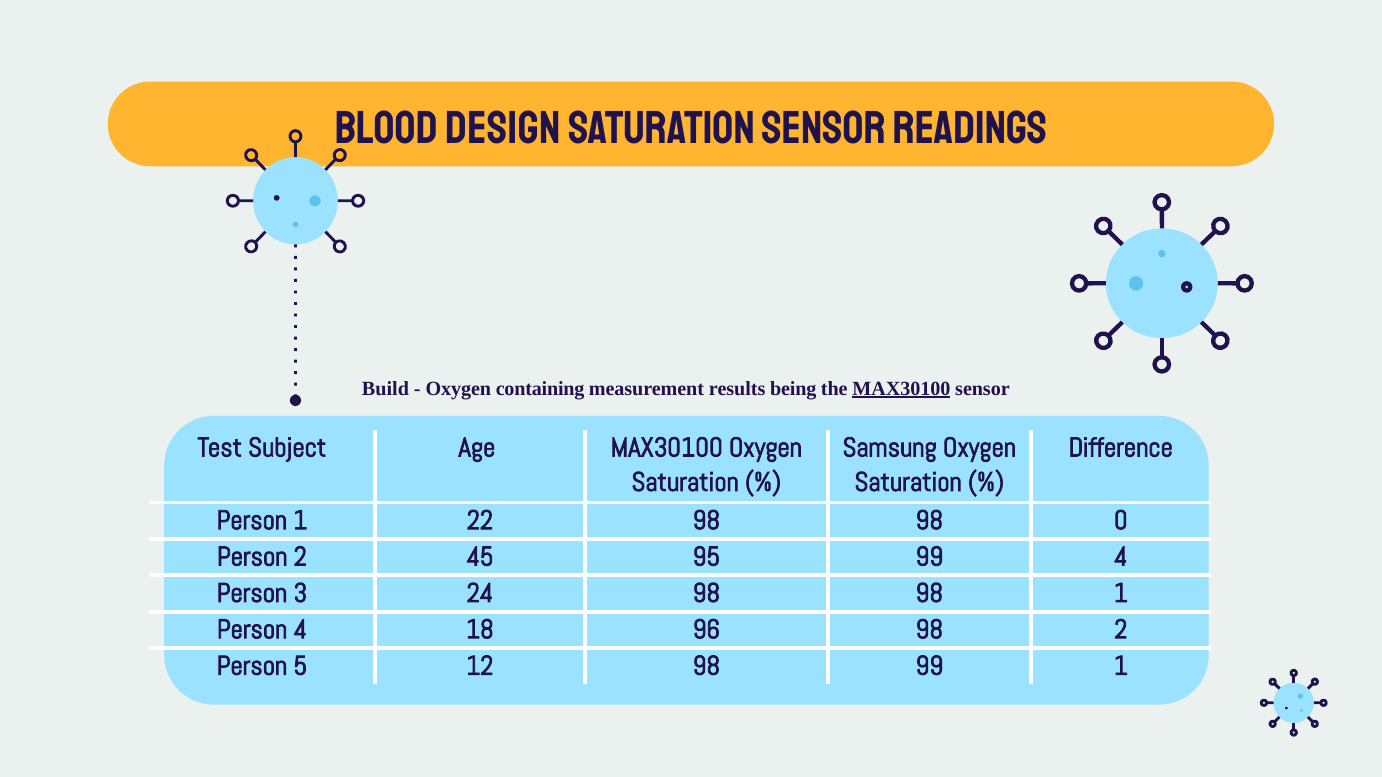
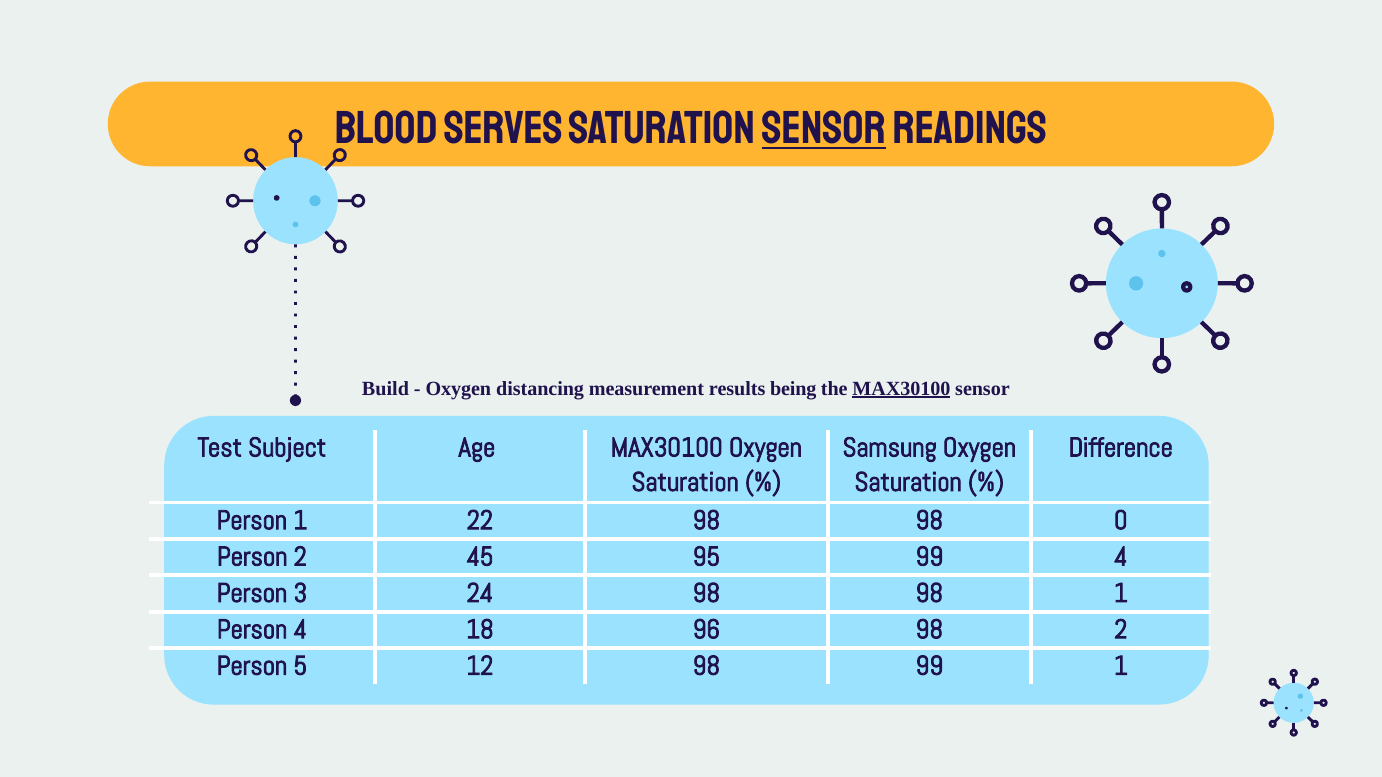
Design: Design -> Serves (503, 128)
Sensor underline: none -> present (824, 128)
containing: containing -> distancing (540, 389)
